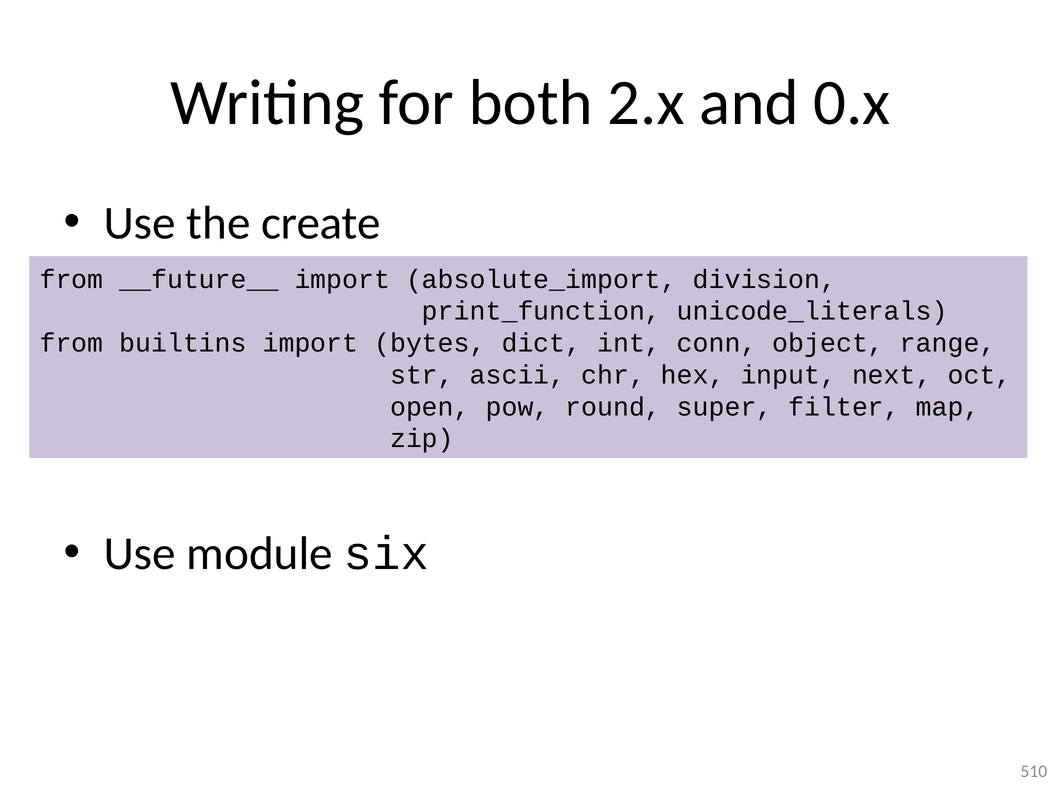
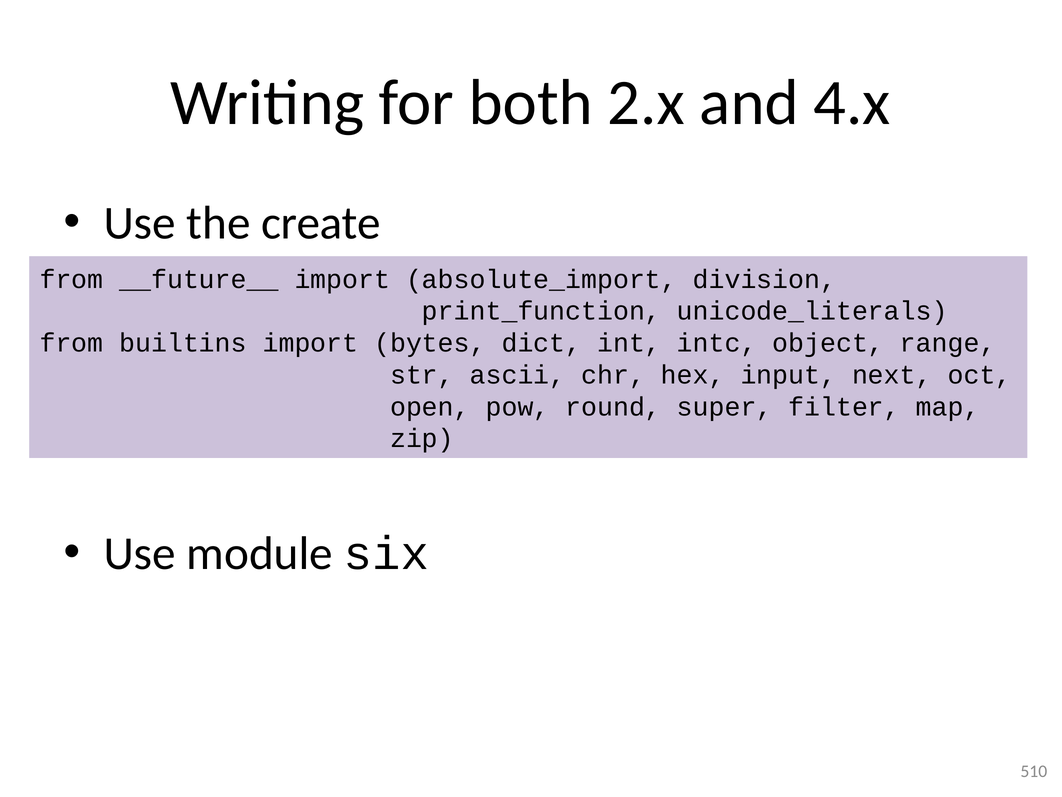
0.x: 0.x -> 4.x (852, 103)
conn: conn -> intc (717, 343)
